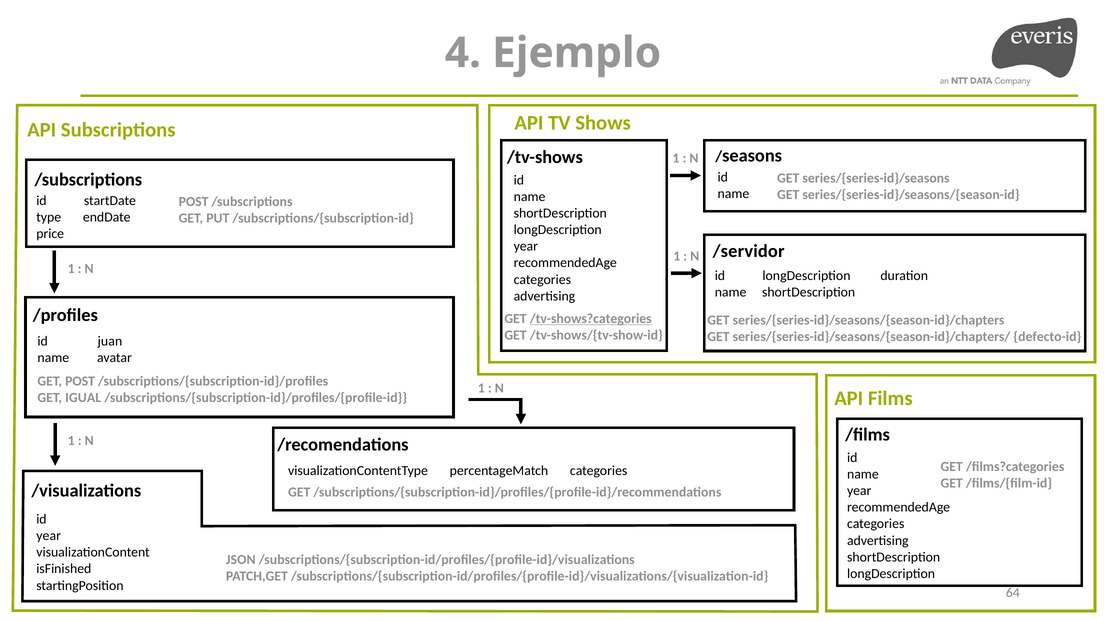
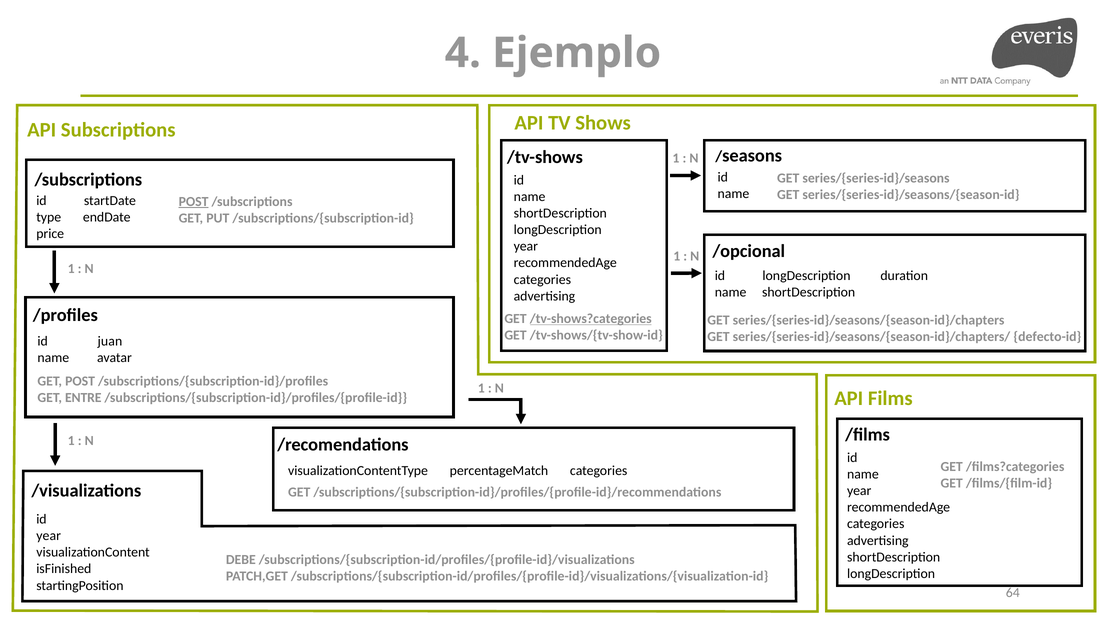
POST underline: none -> present (194, 202)
/servidor: /servidor -> /opcional (749, 251)
IGUAL: IGUAL -> ENTRE (83, 398)
JSON: JSON -> DEBE (241, 559)
